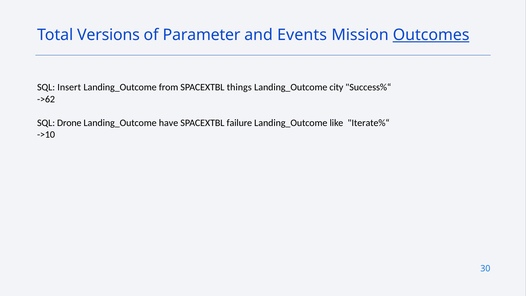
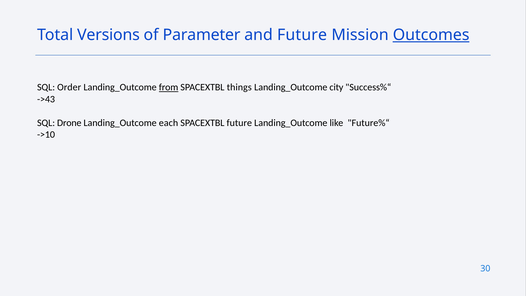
and Events: Events -> Future (302, 35)
Insert: Insert -> Order (69, 87)
from underline: none -> present (169, 87)
->62: ->62 -> ->43 (46, 99)
have: have -> each (168, 123)
SPACEXTBL failure: failure -> future (239, 123)
Iterate%“: Iterate%“ -> Future%“ (369, 123)
